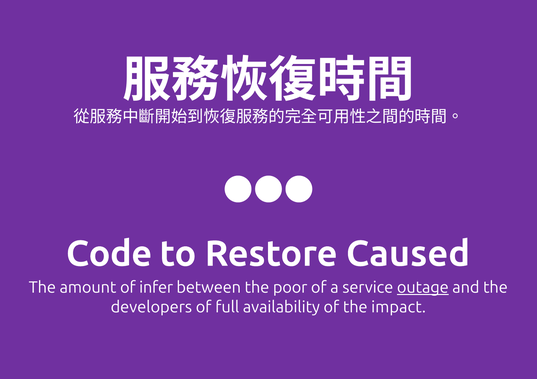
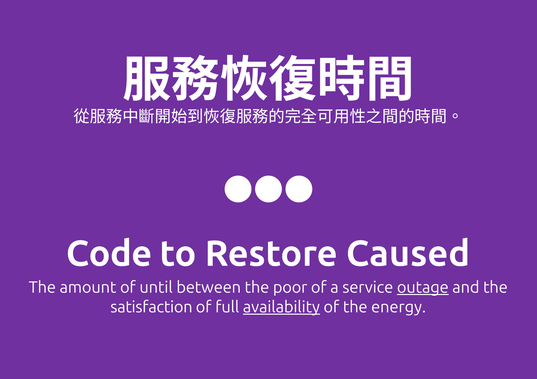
infer: infer -> until (156, 287)
developers: developers -> satisfaction (151, 307)
availability underline: none -> present (281, 307)
impact: impact -> energy (399, 307)
